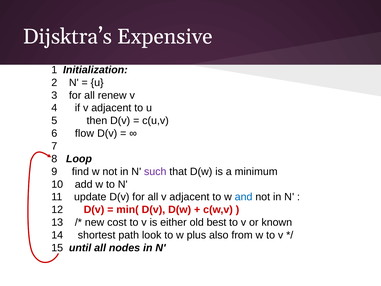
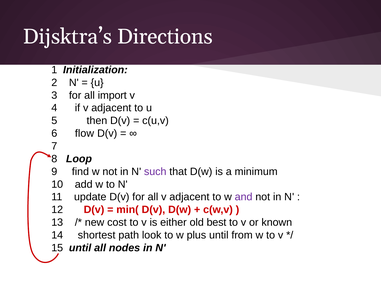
Expensive: Expensive -> Directions (165, 37)
renew: renew -> import (112, 95)
and colour: blue -> purple (244, 197)
plus also: also -> until (219, 235)
